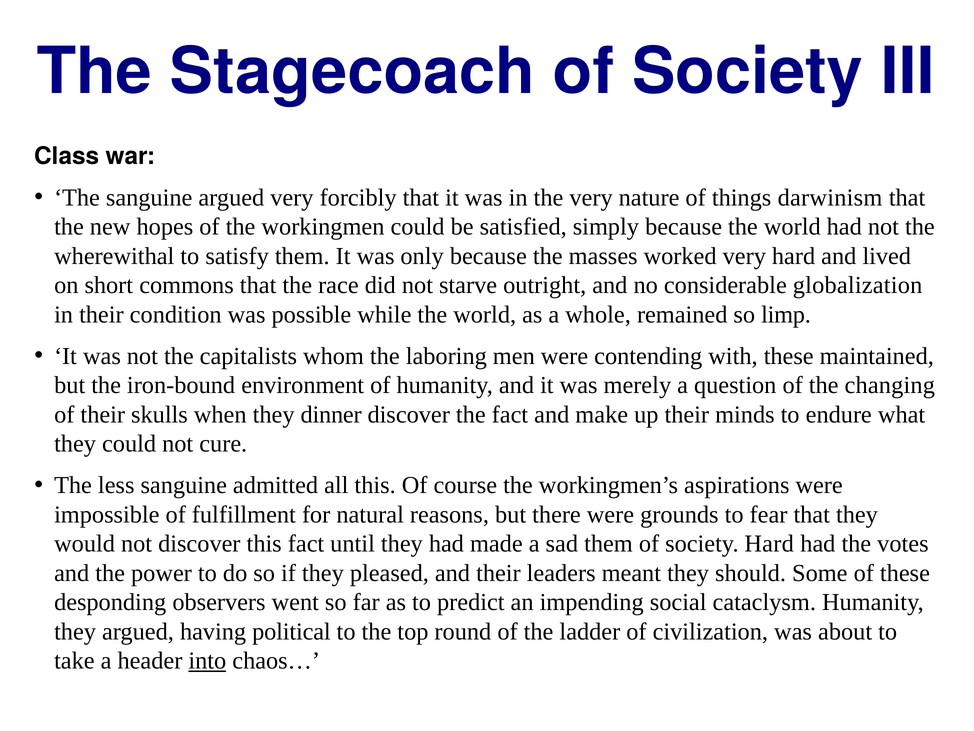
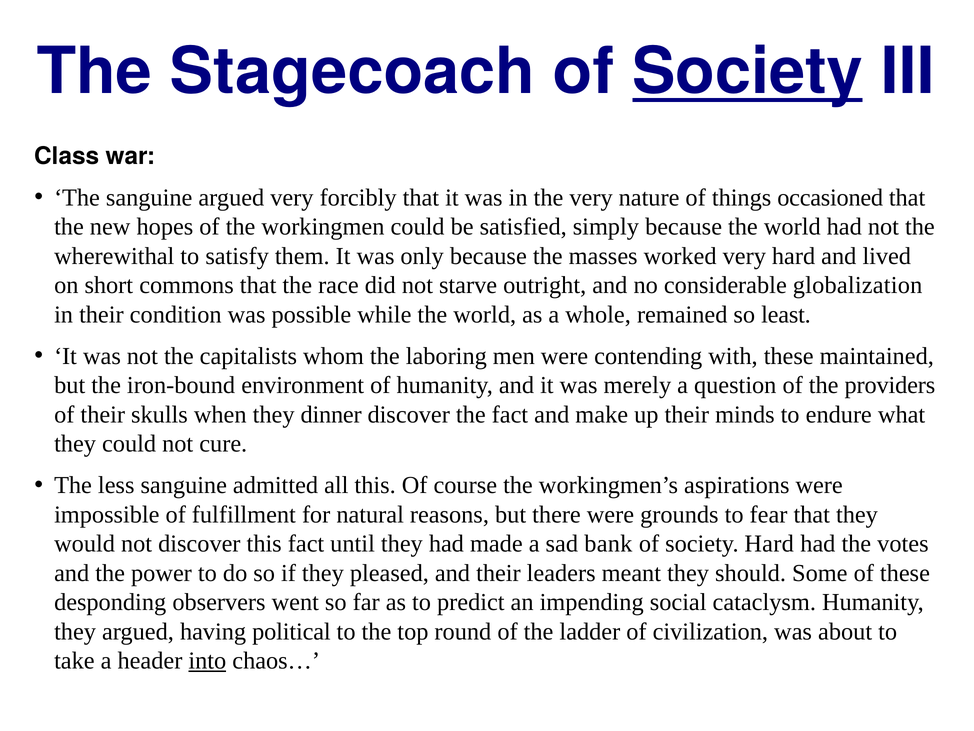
Society underline: none -> present (748, 72)
darwinism: darwinism -> occasioned (830, 198)
limp: limp -> least (786, 314)
changing: changing -> providers (890, 385)
sad them: them -> bank (608, 543)
